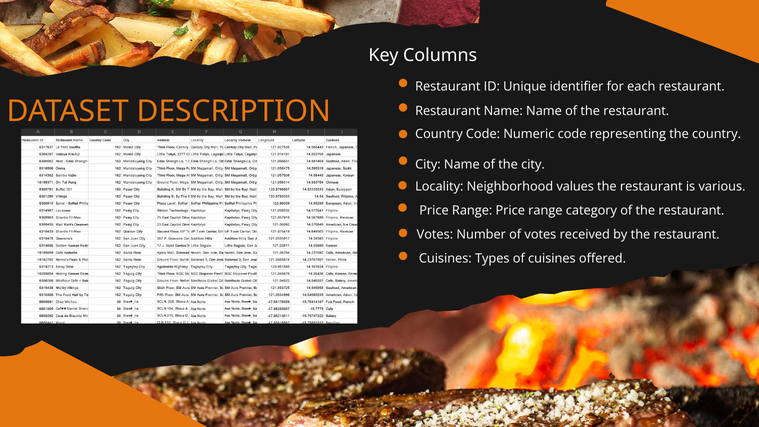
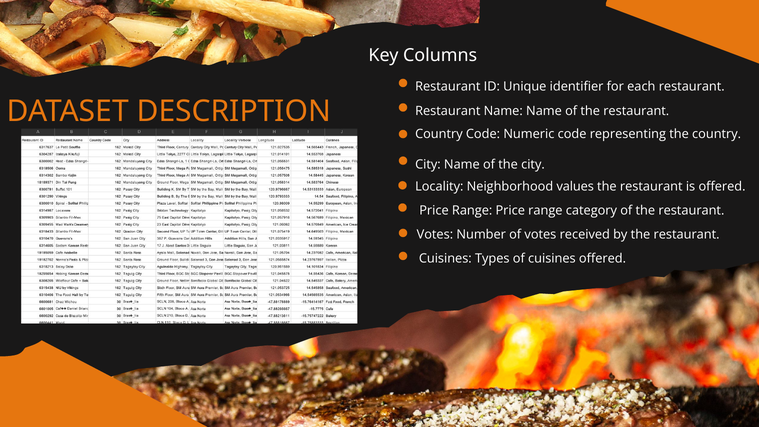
is various: various -> offered (722, 186)
